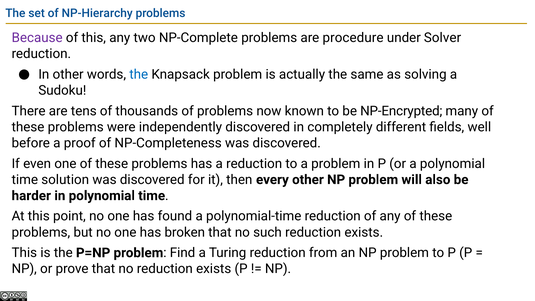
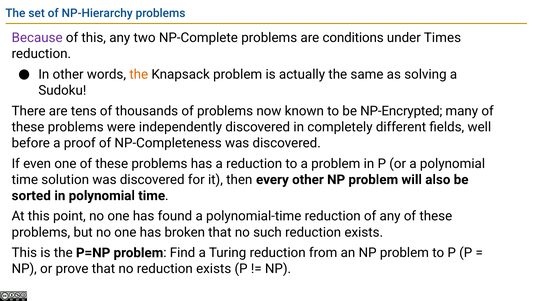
procedure: procedure -> conditions (353, 38)
Solver: Solver -> Times (442, 38)
the colour: blue -> orange (139, 74)
harder: harder -> sorted (31, 196)
